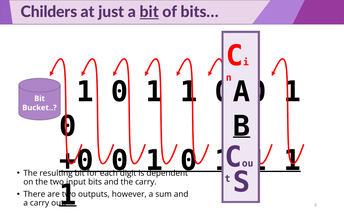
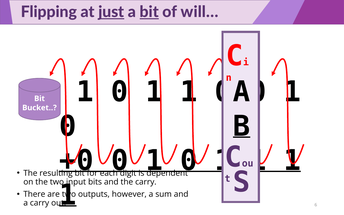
Childers: Childers -> Flipping (49, 12)
just underline: none -> present (111, 12)
bits…: bits… -> will… (200, 12)
